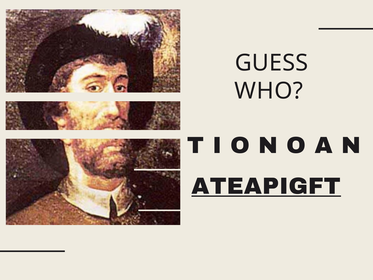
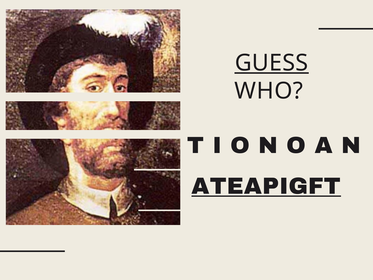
GUESS underline: none -> present (272, 63)
